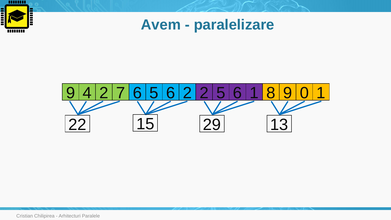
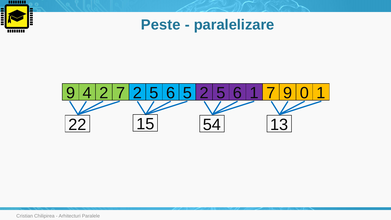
Avem: Avem -> Peste (161, 25)
7 6: 6 -> 2 (137, 93)
2: 2 -> 5 (187, 93)
1 8: 8 -> 7 (271, 93)
29: 29 -> 54 (212, 125)
